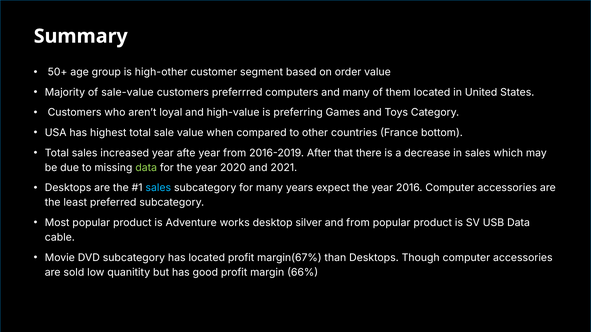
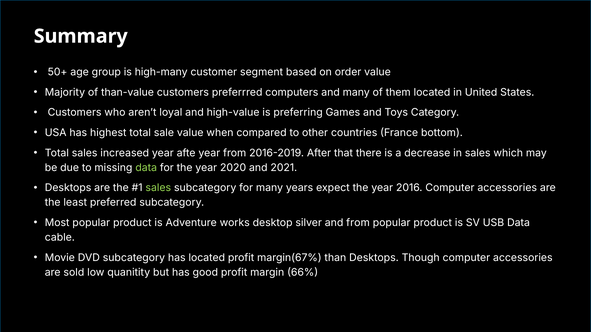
high-other: high-other -> high-many (161, 72)
sale-value: sale-value -> than-value (128, 92)
sales colour: light blue -> light green (158, 188)
